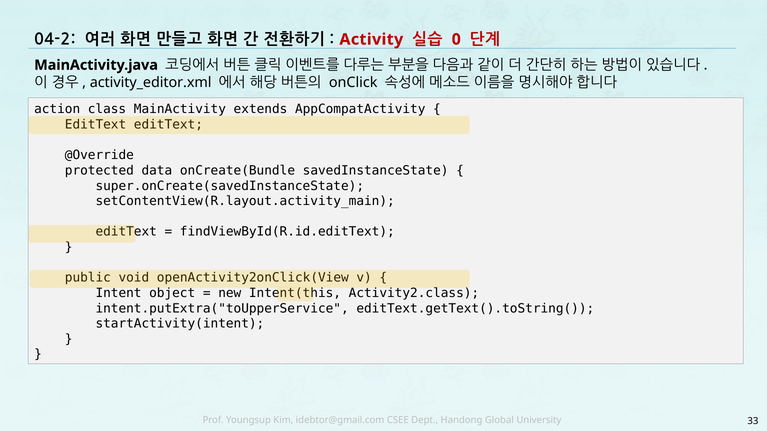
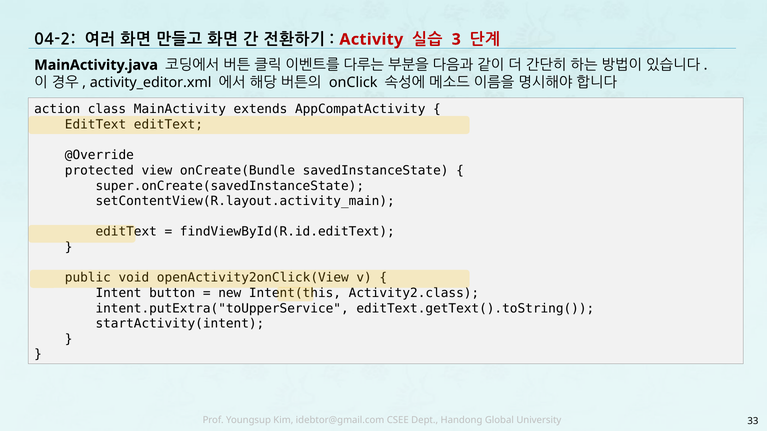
0: 0 -> 3 (456, 39)
data: data -> view (157, 171)
object: object -> button (172, 293)
